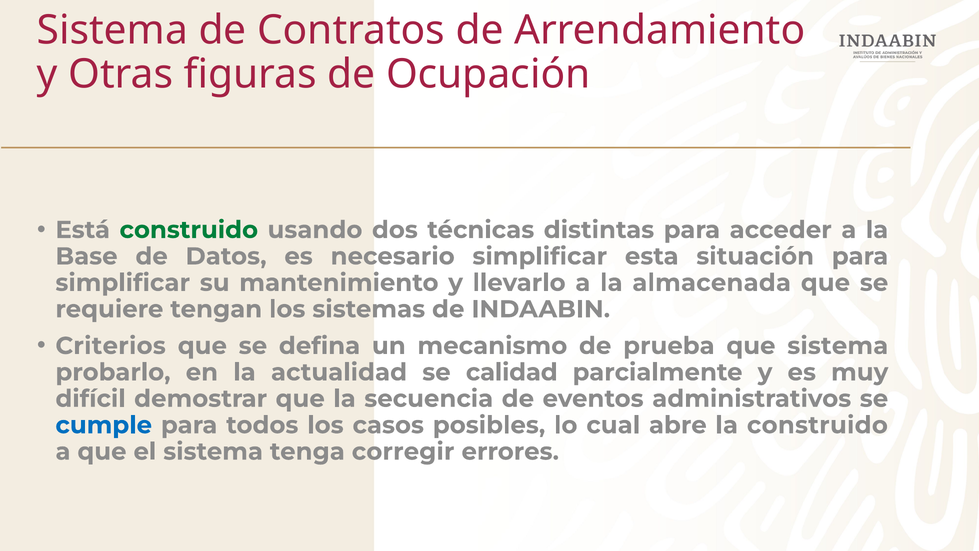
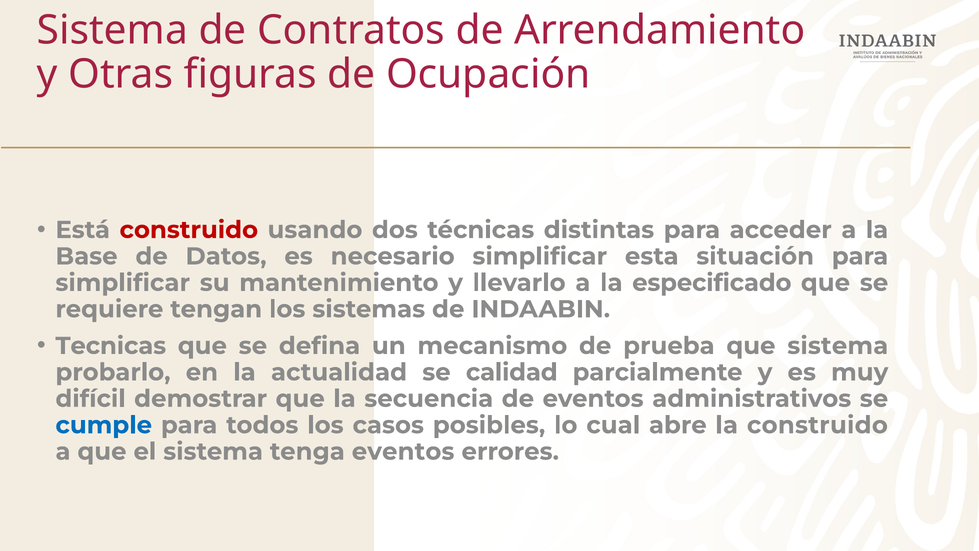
construido colour: green -> red (189, 230)
almacenada: almacenada -> especificado (712, 283)
Criterios: Criterios -> Tecnicas (111, 346)
tenga corregir: corregir -> eventos (403, 451)
